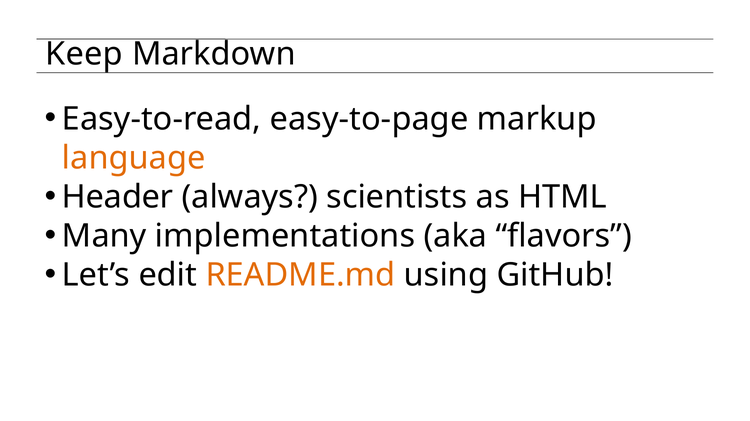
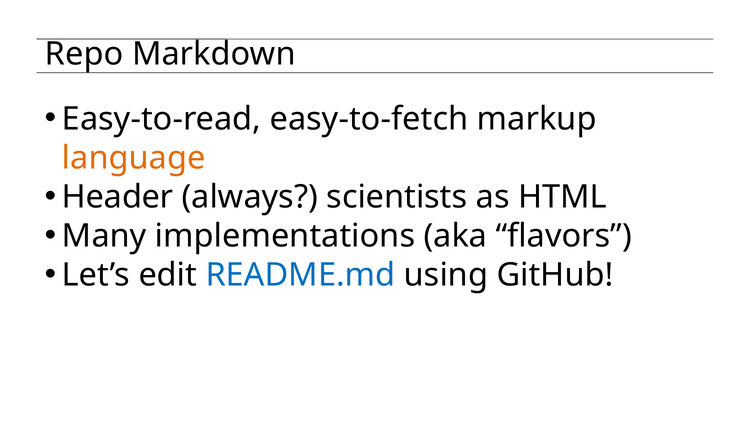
Keep: Keep -> Repo (84, 54)
easy-to-page: easy-to-page -> easy-to-fetch (369, 119)
README.md colour: orange -> blue (300, 275)
